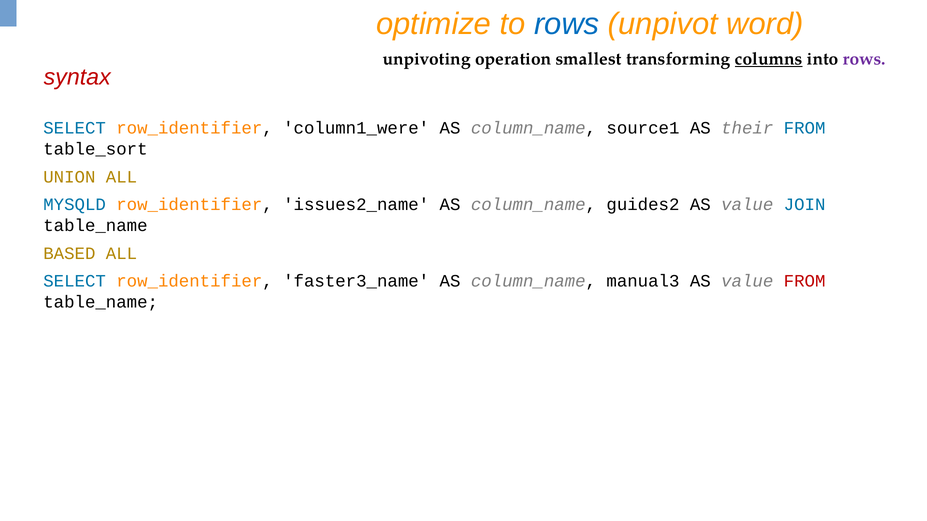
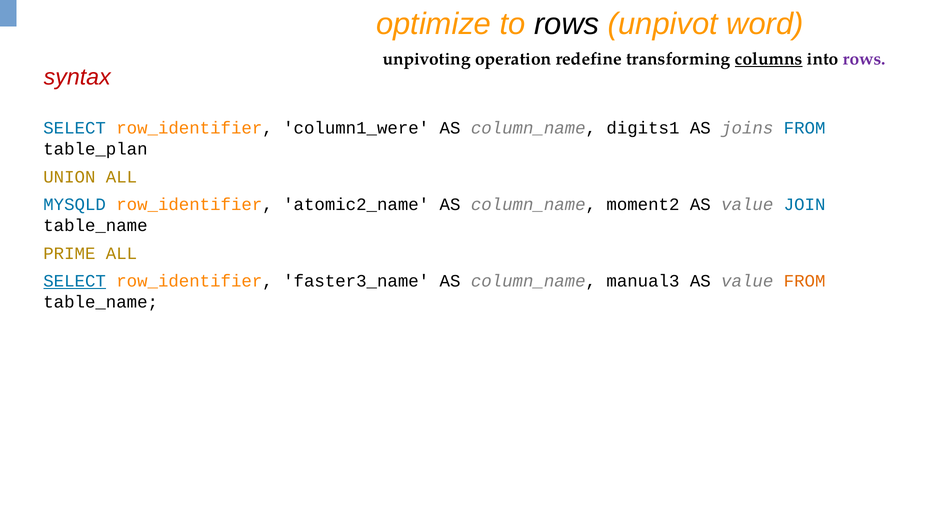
rows colour: blue -> black (567, 24)
smallest: smallest -> redefine (589, 59)
source1: source1 -> digits1 (643, 128)
their: their -> joins (747, 128)
table_sort: table_sort -> table_plan (95, 149)
issues2_name: issues2_name -> atomic2_name (356, 205)
guides2: guides2 -> moment2 (643, 205)
BASED: BASED -> PRIME (69, 254)
SELECT underline: none -> present (75, 281)
FROM colour: red -> orange (805, 281)
